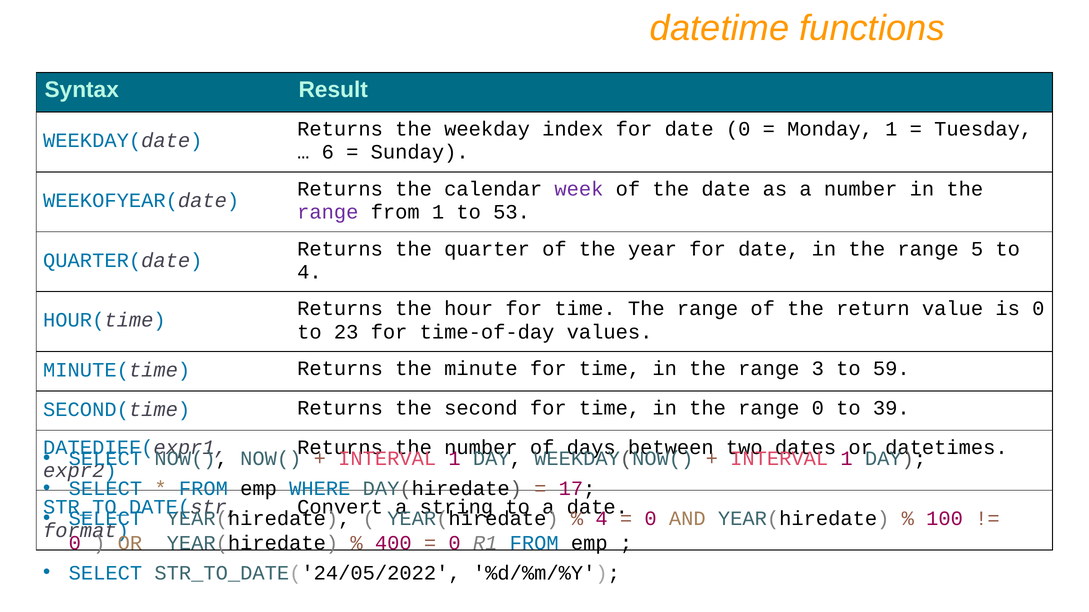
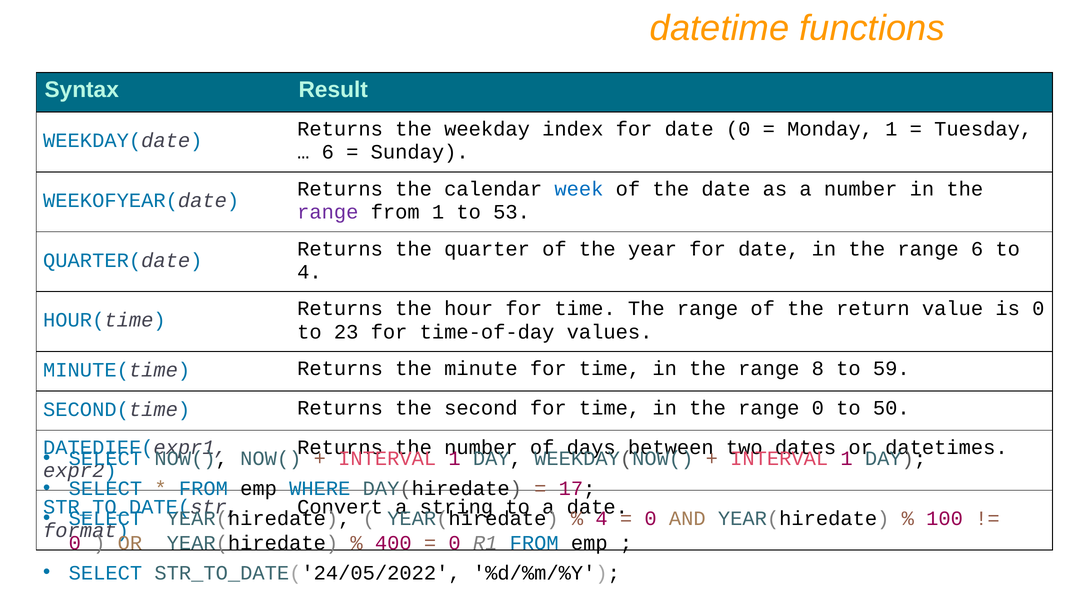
week colour: purple -> blue (579, 189)
range 5: 5 -> 6 (977, 249)
3: 3 -> 8 (818, 369)
39: 39 -> 50 (891, 408)
